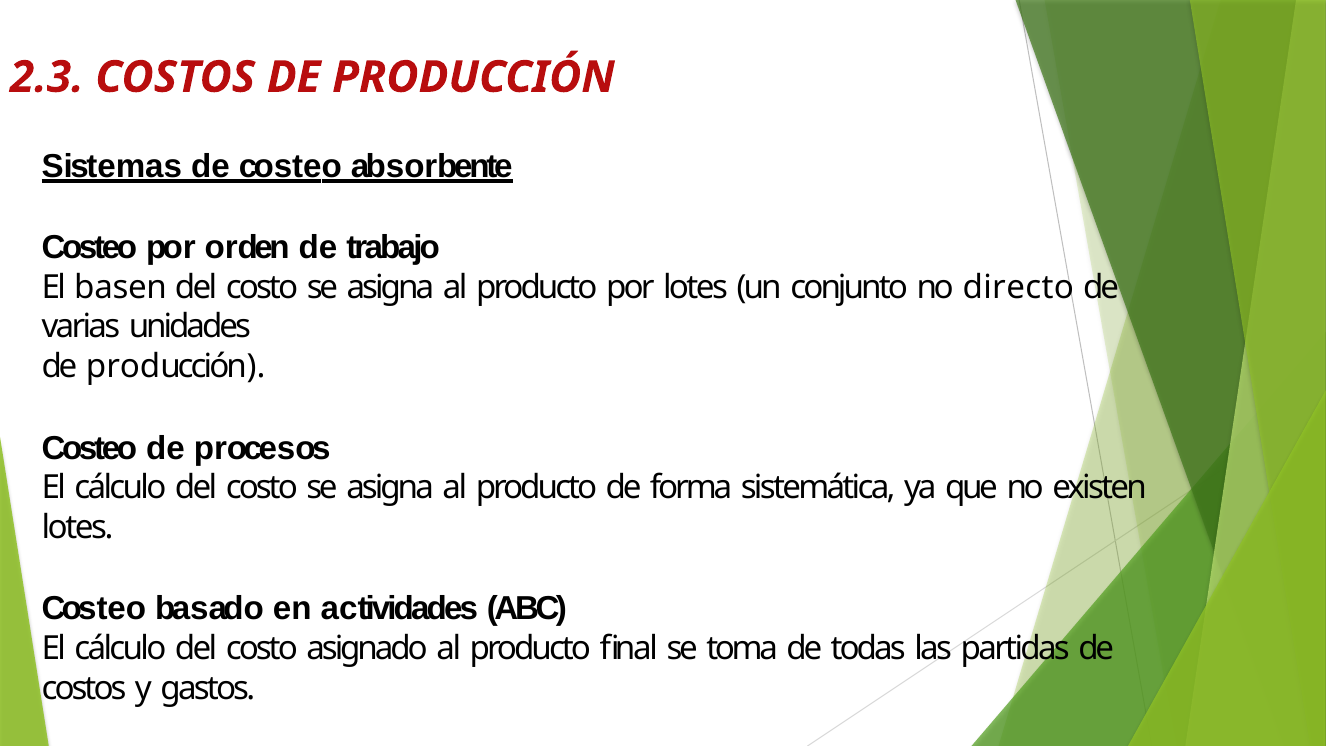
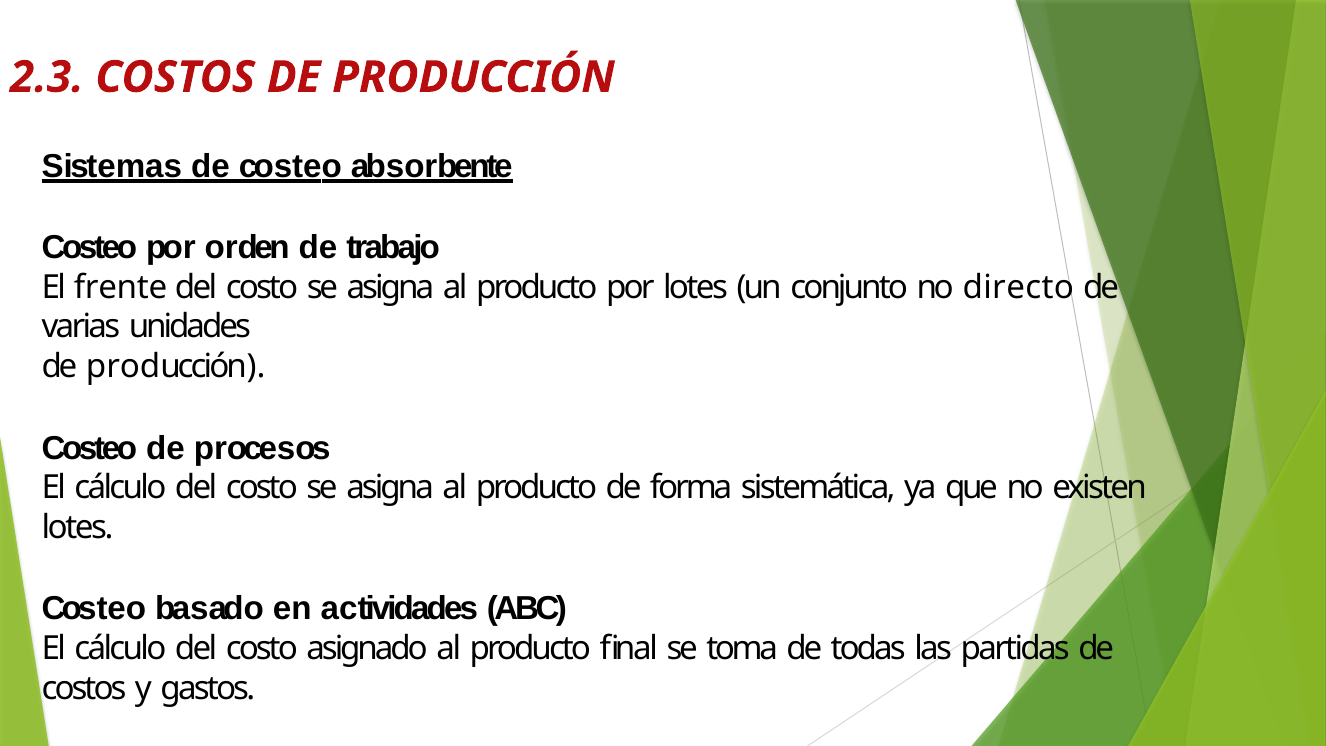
basen: basen -> frente (121, 287)
